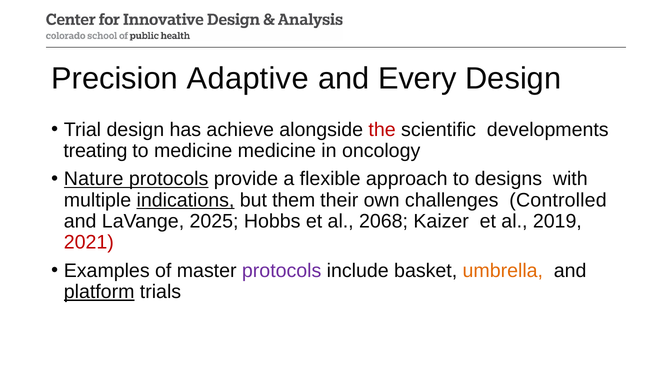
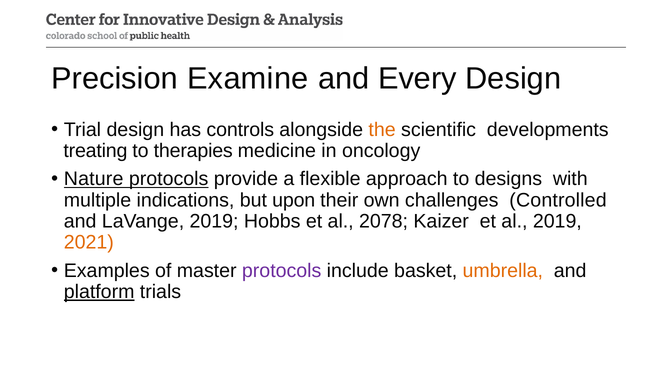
Adaptive: Adaptive -> Examine (248, 78)
achieve: achieve -> controls (240, 130)
the colour: red -> orange (382, 130)
to medicine: medicine -> therapies (193, 151)
indications underline: present -> none (186, 200)
them: them -> upon (294, 200)
LaVange 2025: 2025 -> 2019 (214, 221)
2068: 2068 -> 2078 (384, 221)
2021 colour: red -> orange (89, 243)
